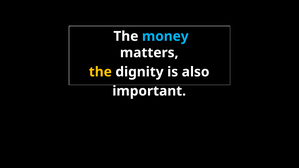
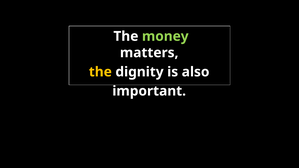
money colour: light blue -> light green (165, 36)
